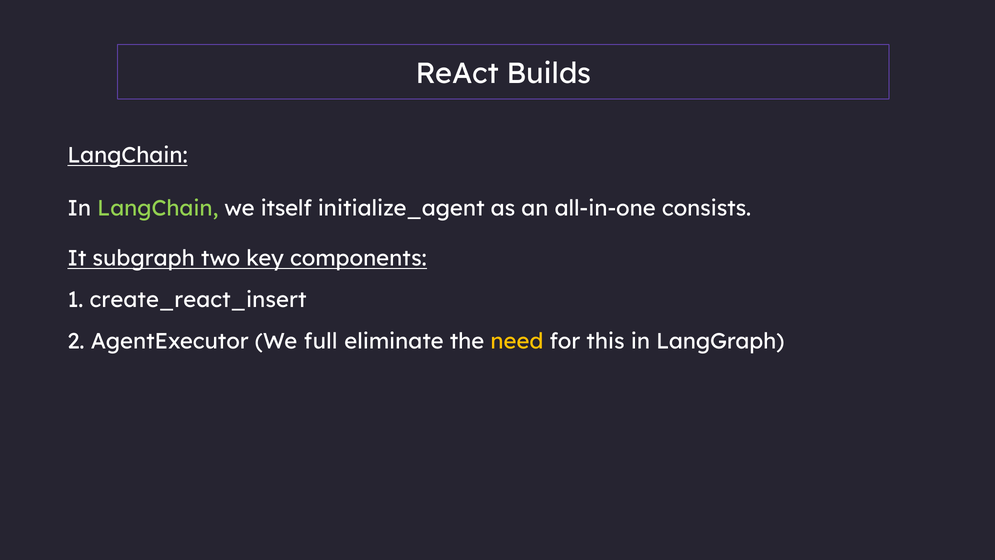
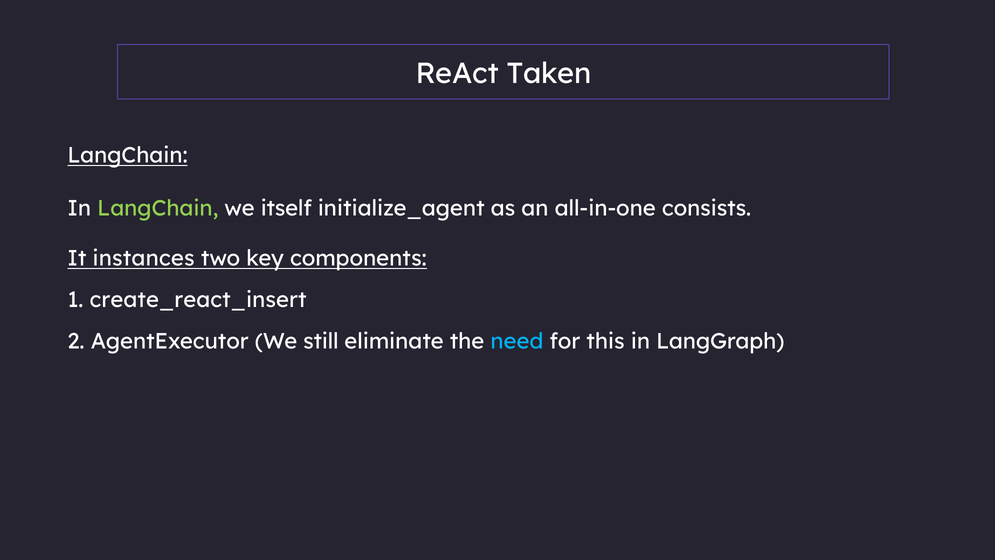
Builds: Builds -> Taken (549, 74)
subgraph: subgraph -> instances (144, 258)
full: full -> still (321, 341)
need colour: yellow -> light blue (517, 341)
